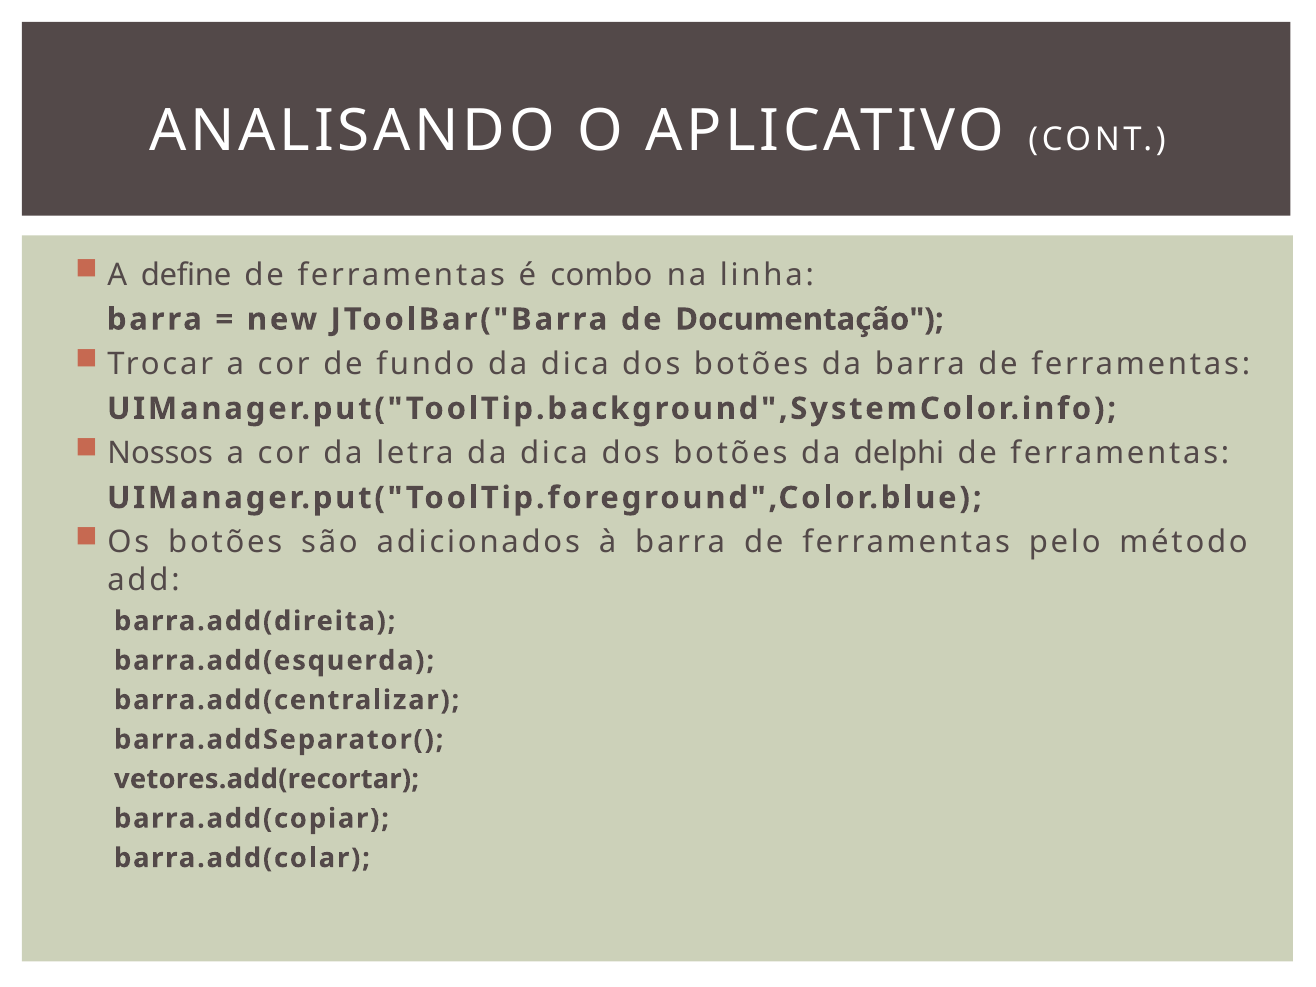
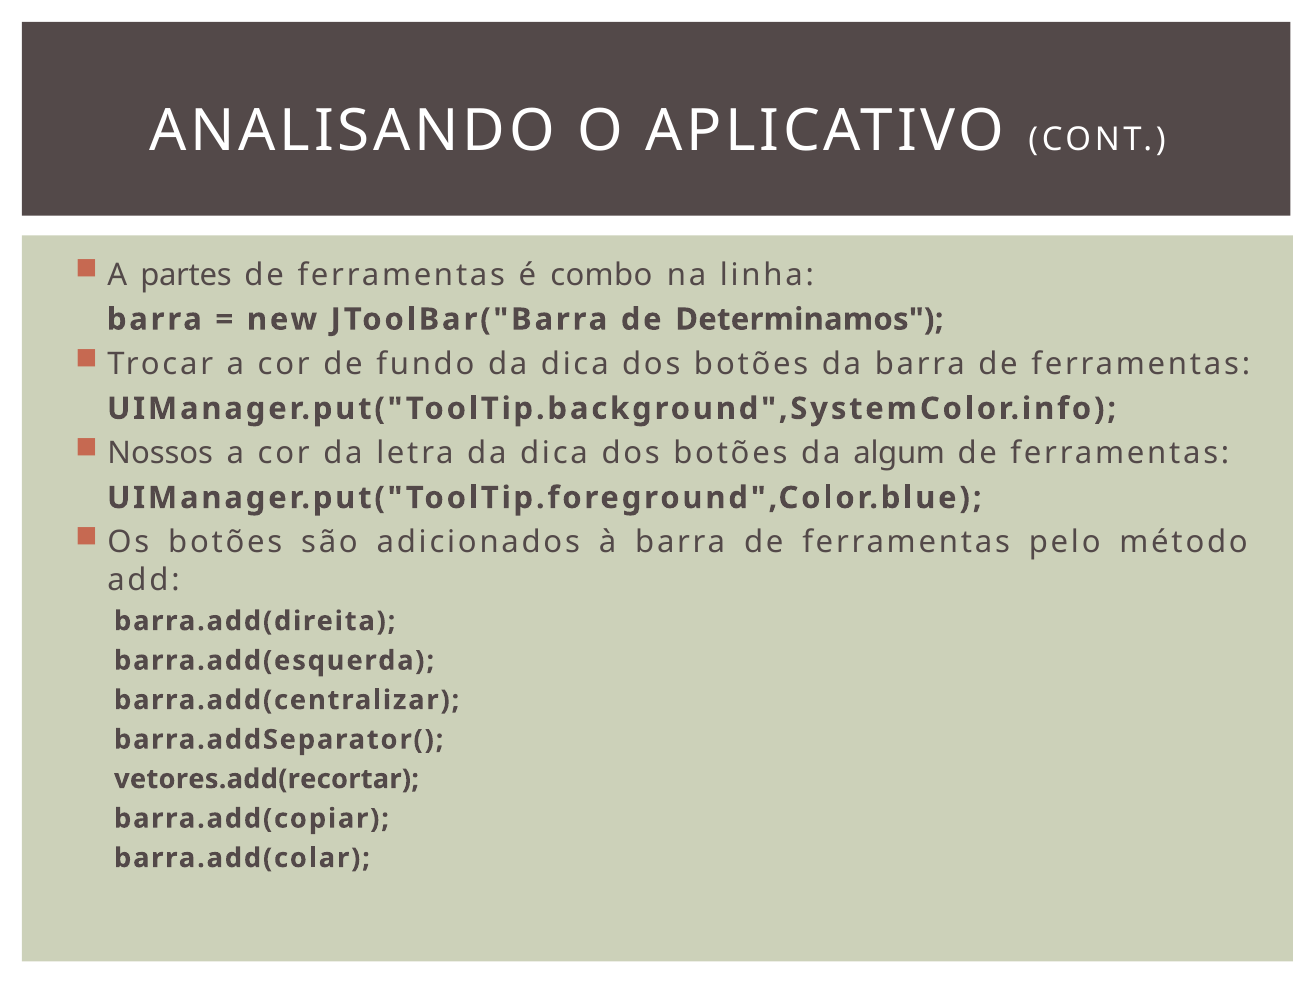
define: define -> partes (186, 275)
Documentação: Documentação -> Determinamos (809, 319)
delphi: delphi -> algum (899, 453)
